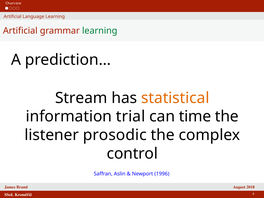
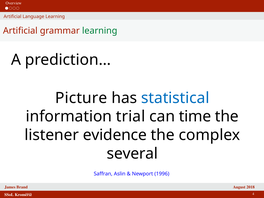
Stream: Stream -> Picture (81, 98)
statistical colour: orange -> blue (175, 98)
prosodic: prosodic -> evidence (115, 135)
control: control -> several (132, 154)
